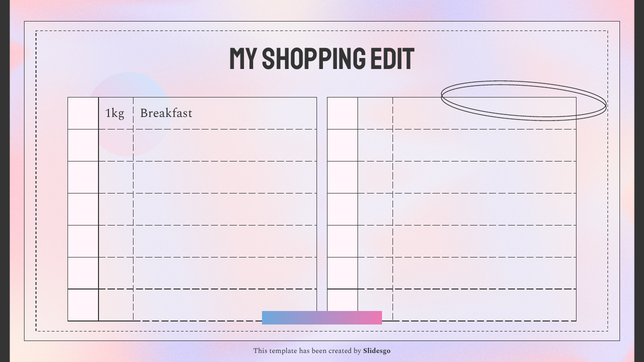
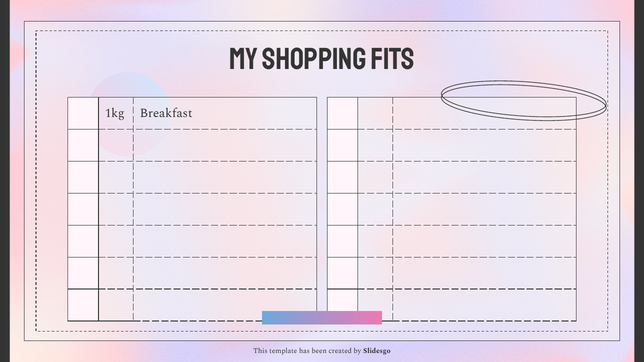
edit: edit -> fits (393, 59)
